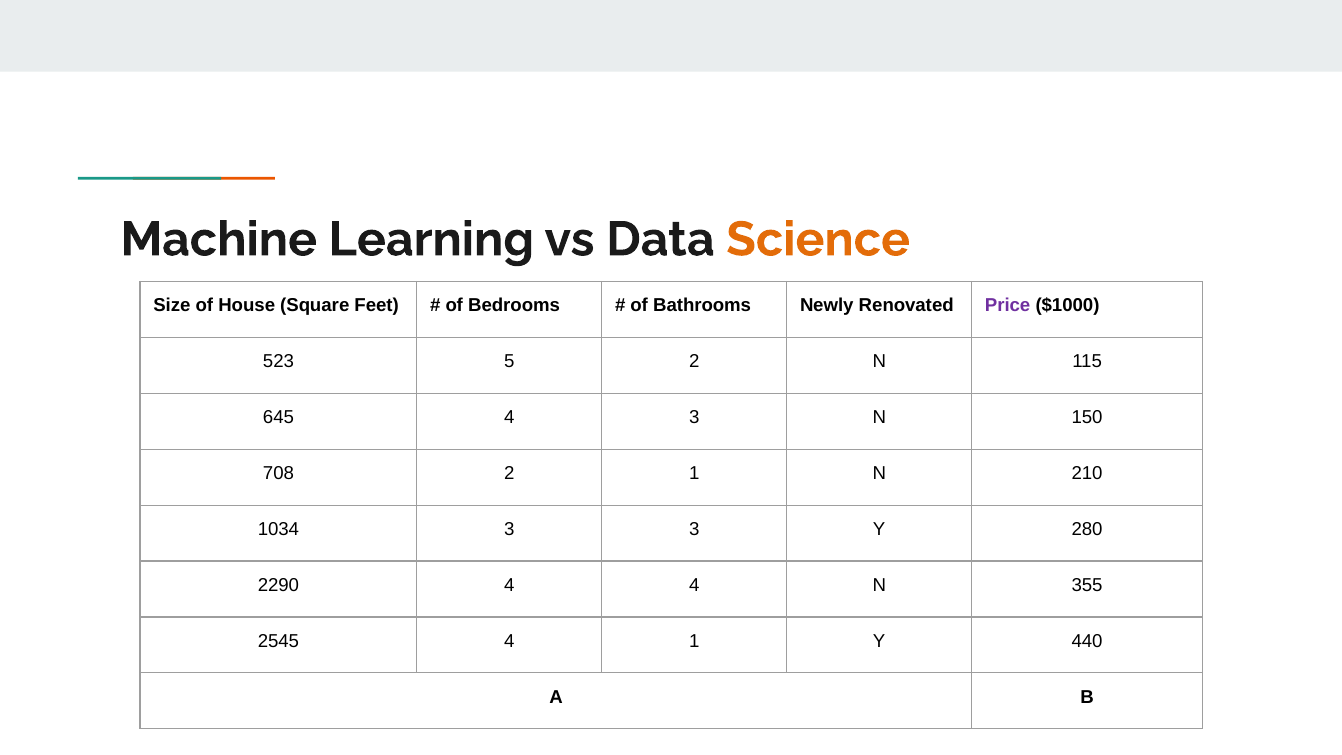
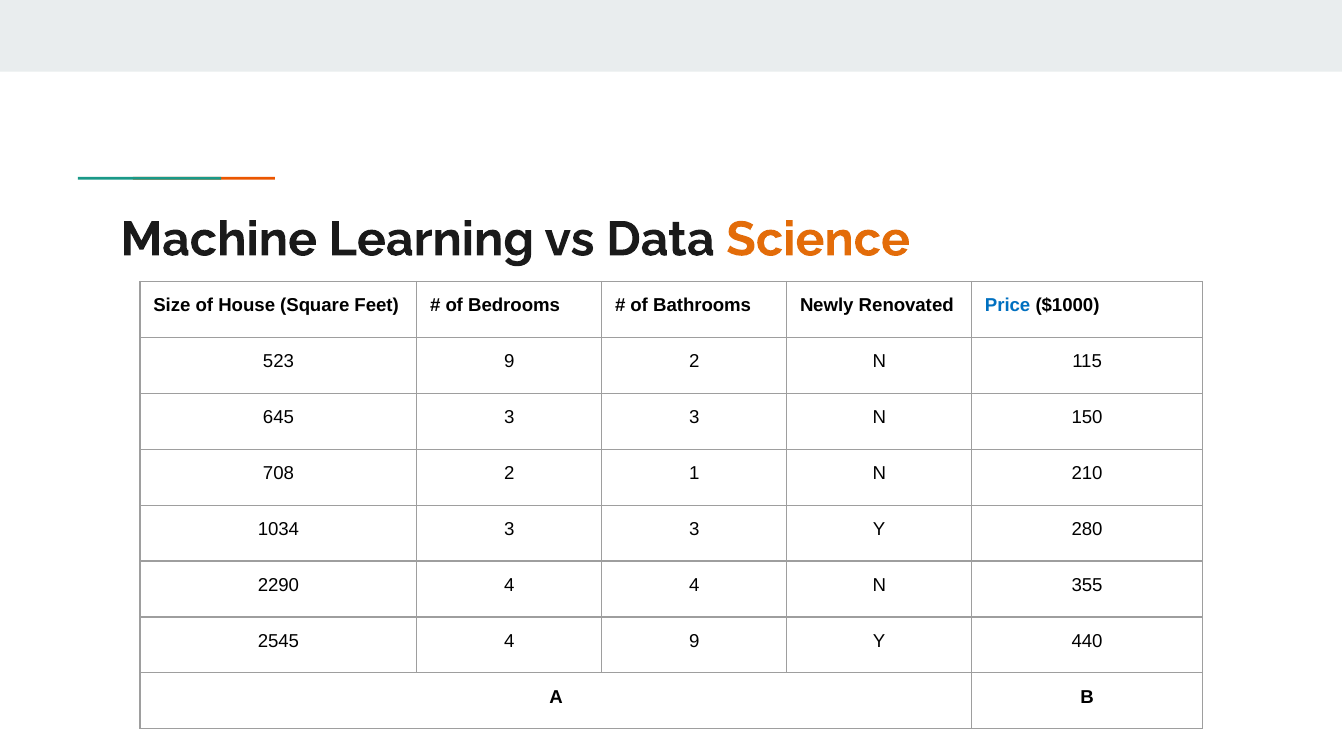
Price colour: purple -> blue (1008, 306)
523 5: 5 -> 9 (509, 361)
645 4: 4 -> 3 (509, 417)
4 1: 1 -> 9 (694, 641)
